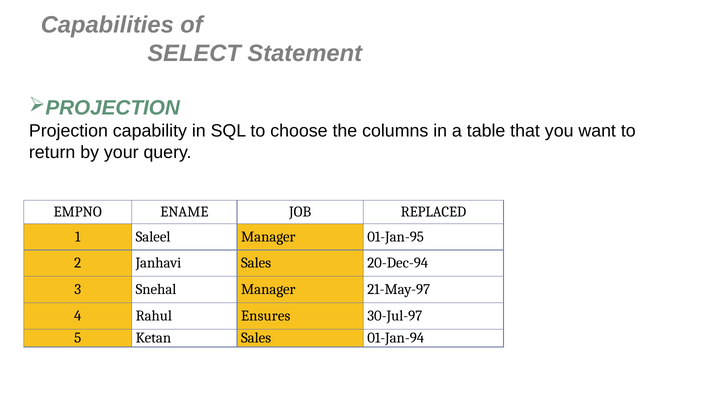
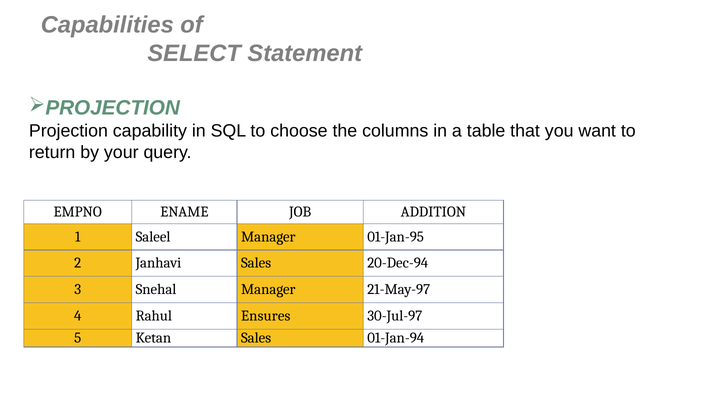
REPLACED: REPLACED -> ADDITION (433, 212)
